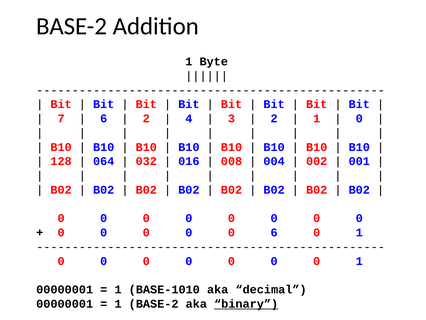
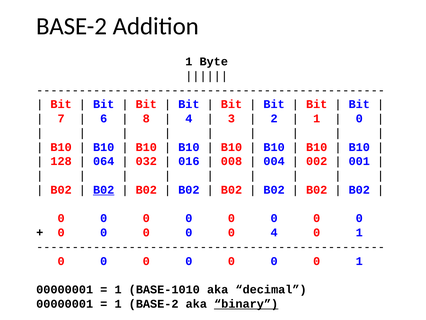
2: 2 -> 8 (146, 118)
B02 underline: none -> present (104, 190)
0 6: 6 -> 4 (274, 232)
